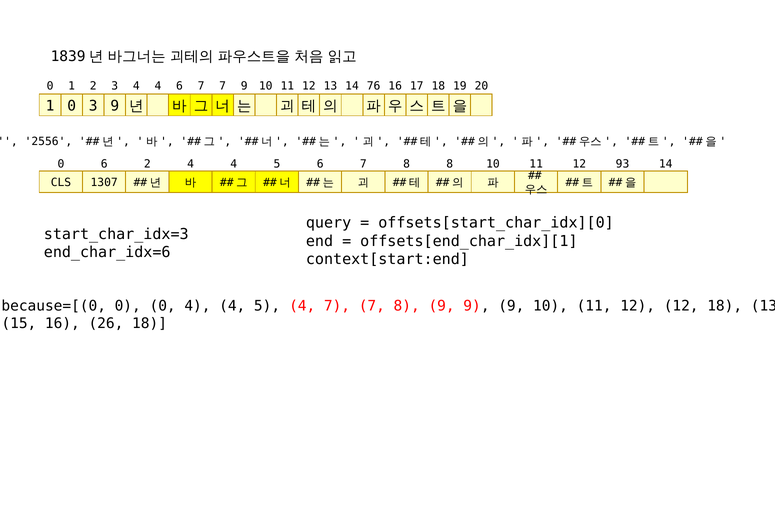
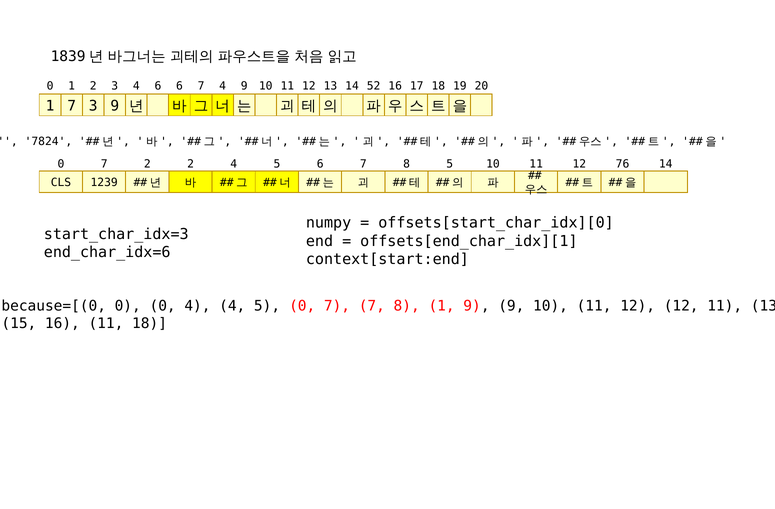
3 4 4: 4 -> 6 (158, 86)
6 7 7: 7 -> 4 (223, 86)
76: 76 -> 52 (374, 86)
1 0: 0 -> 7 (72, 106)
2556: 2556 -> 7824 (48, 142)
6: 6 -> 7 (104, 164)
2 4: 4 -> 2 (191, 164)
8 8: 8 -> 5 (450, 164)
93: 93 -> 76 (623, 164)
1307: 1307 -> 1239 (104, 183)
query: query -> numpy (329, 223)
5 4: 4 -> 0 (302, 306)
8 9: 9 -> 1 (442, 306)
12 18: 18 -> 11 (725, 306)
16 26: 26 -> 11 (106, 323)
